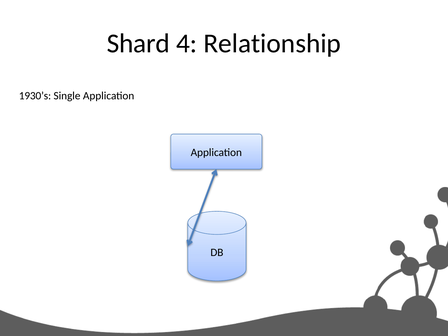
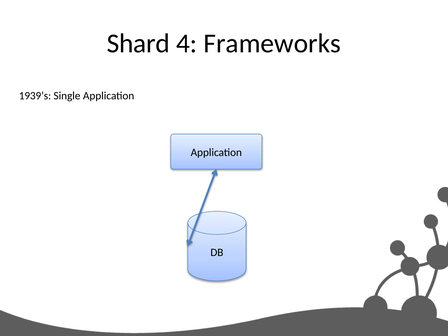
Relationship: Relationship -> Frameworks (272, 43)
1930’s: 1930’s -> 1939’s (35, 96)
